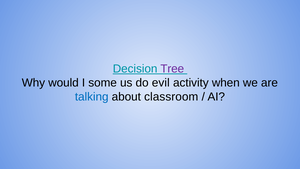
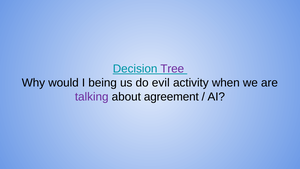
some: some -> being (103, 83)
talking colour: blue -> purple (92, 97)
classroom: classroom -> agreement (171, 97)
